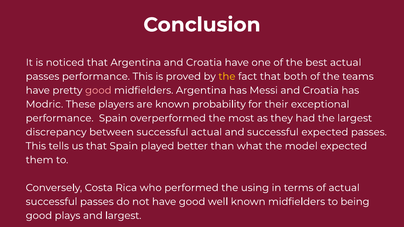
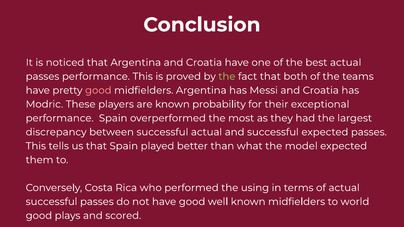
the colour: yellow -> light green (227, 76)
being: being -> world (355, 202)
and largest: largest -> scored (123, 216)
